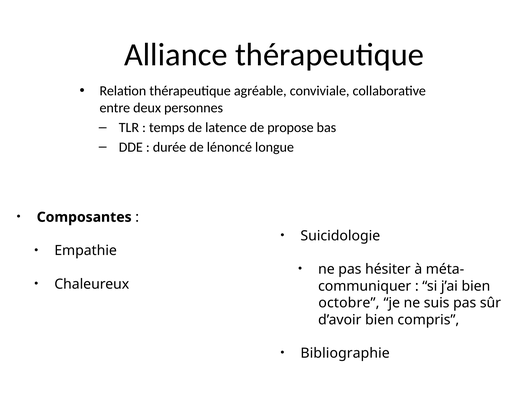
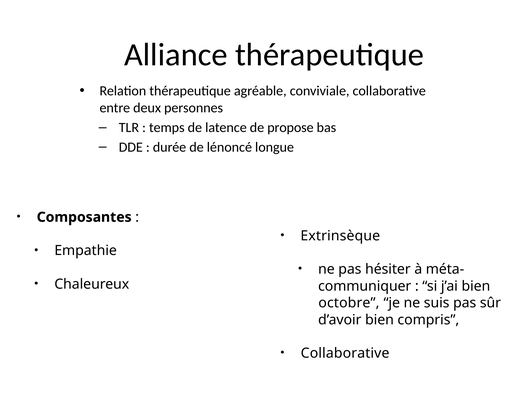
Suicidologie: Suicidologie -> Extrinsèque (340, 236)
Bibliographie: Bibliographie -> Collaborative (345, 353)
